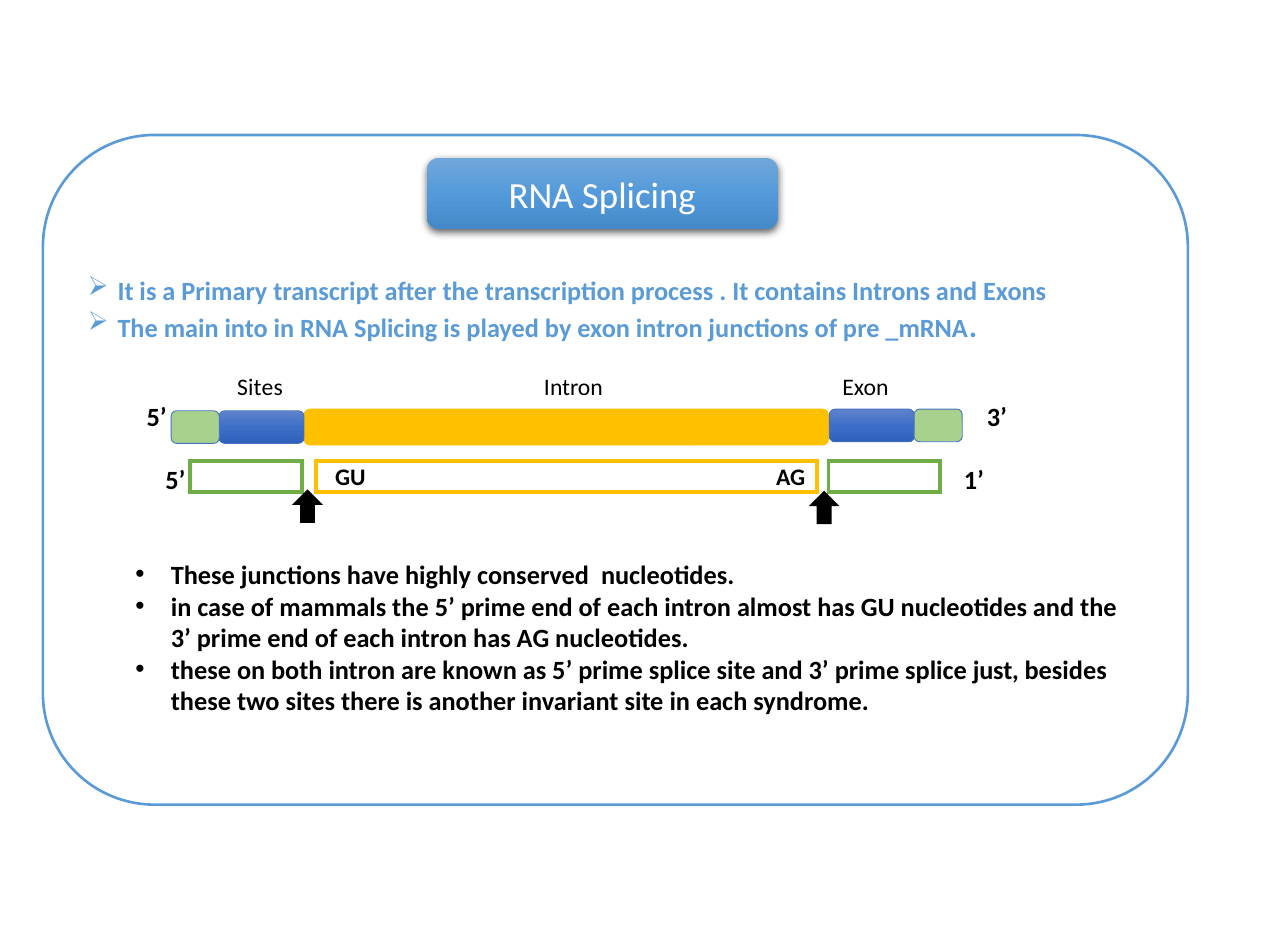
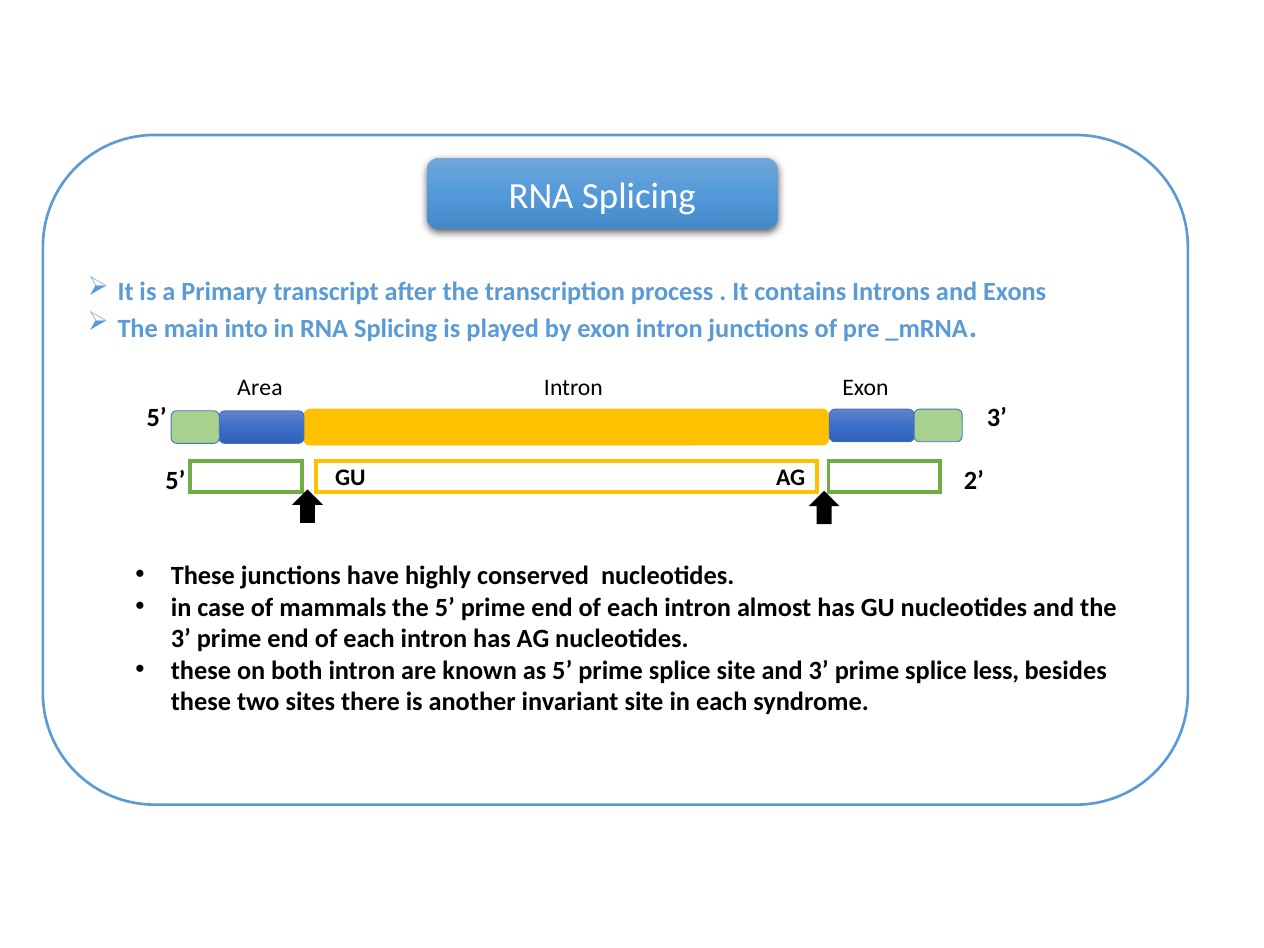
Sites: Sites -> Area (260, 388)
1: 1 -> 2 (974, 481)
just: just -> less (996, 671)
